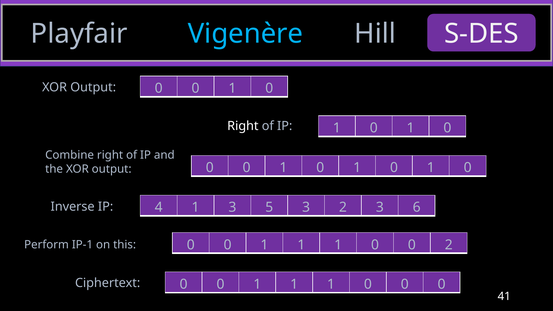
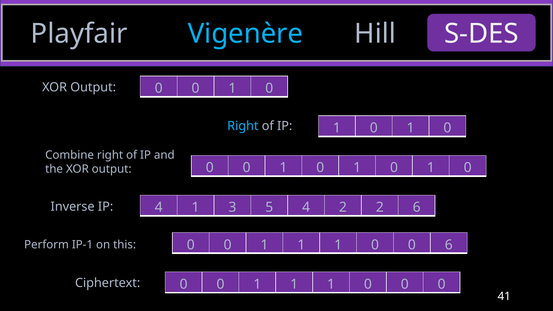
Right colour: white -> light blue (243, 126)
5 3: 3 -> 4 (306, 207)
2 3: 3 -> 2 (380, 207)
0 2: 2 -> 6 (449, 245)
